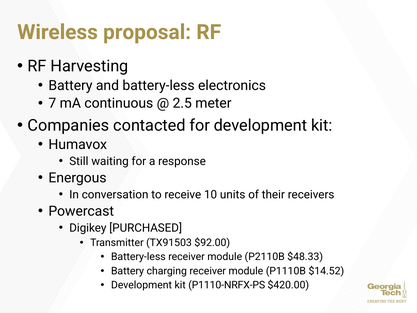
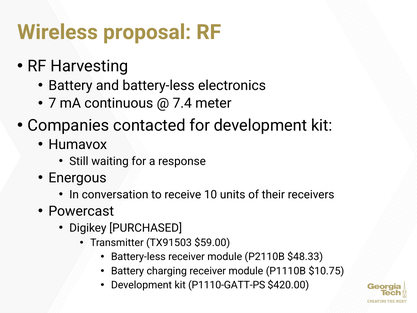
2.5: 2.5 -> 7.4 (182, 103)
$92.00: $92.00 -> $59.00 (212, 242)
$14.52: $14.52 -> $10.75 (326, 271)
P1110-NRFX-PS: P1110-NRFX-PS -> P1110-GATT-PS (227, 285)
